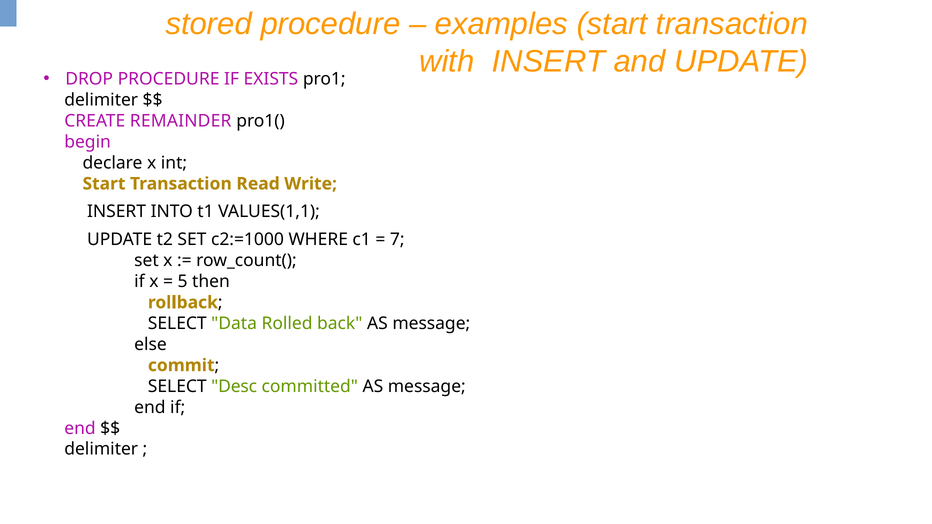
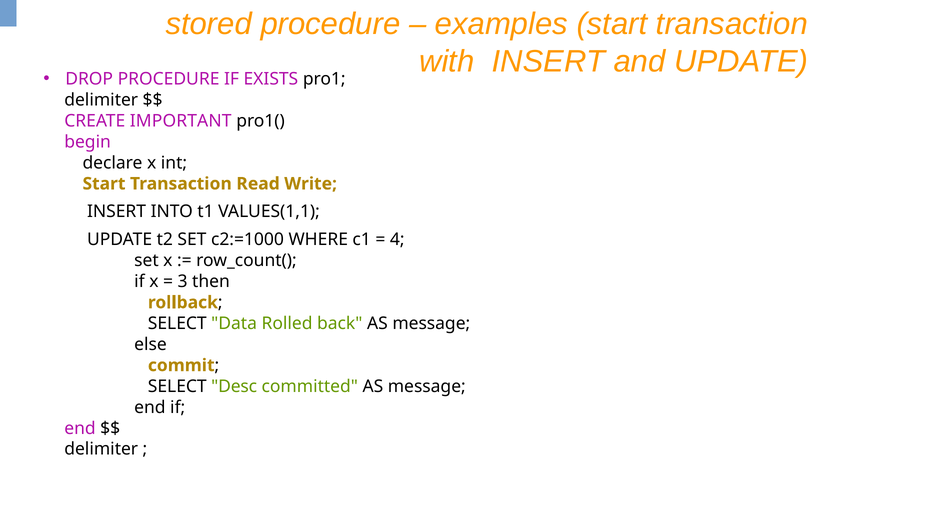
REMAINDER: REMAINDER -> IMPORTANT (181, 121)
7: 7 -> 4 (397, 240)
5: 5 -> 3 (183, 282)
